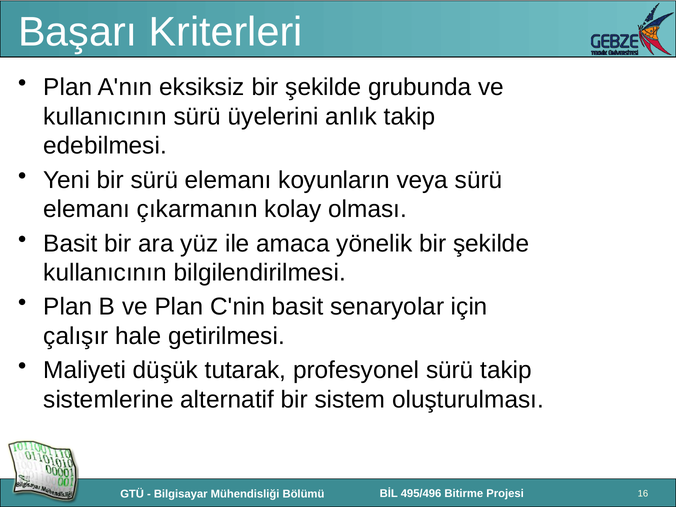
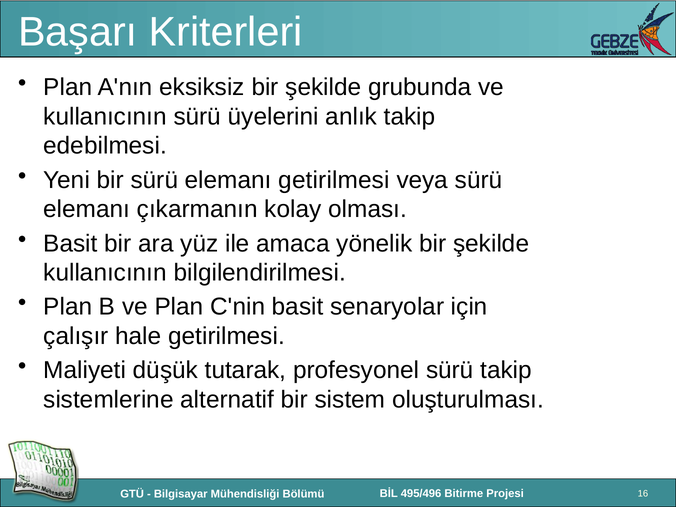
elemanı koyunların: koyunların -> getirilmesi (334, 180)
